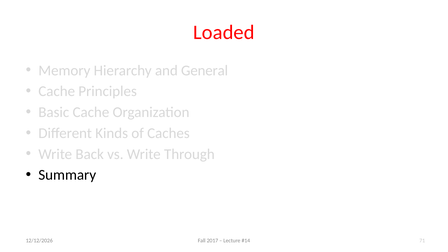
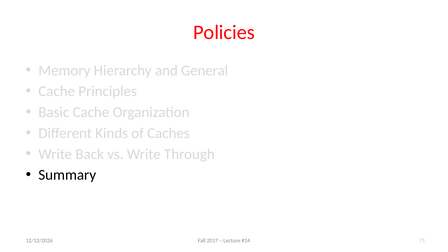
Loaded: Loaded -> Policies (224, 33)
